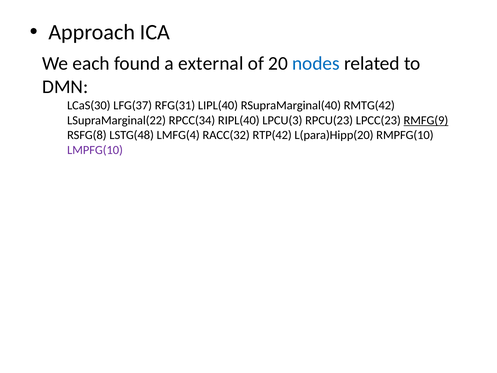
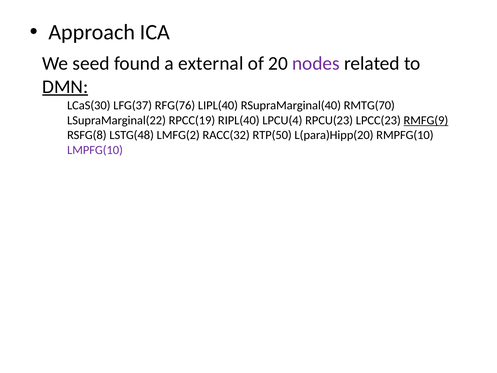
each: each -> seed (91, 63)
nodes colour: blue -> purple (316, 63)
DMN underline: none -> present (65, 87)
RFG(31: RFG(31 -> RFG(76 (175, 105)
RMTG(42: RMTG(42 -> RMTG(70 (369, 105)
RPCC(34: RPCC(34 -> RPCC(19 (192, 120)
LPCU(3: LPCU(3 -> LPCU(4 (282, 120)
LMFG(4: LMFG(4 -> LMFG(2 (178, 135)
RTP(42: RTP(42 -> RTP(50 (272, 135)
